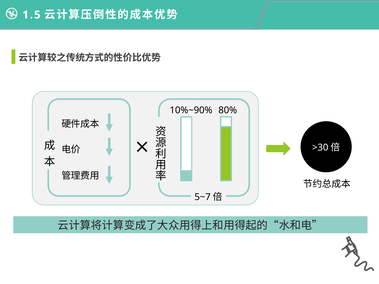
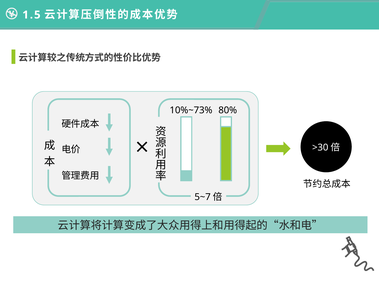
10%~90%: 10%~90% -> 10%~73% (191, 110)
